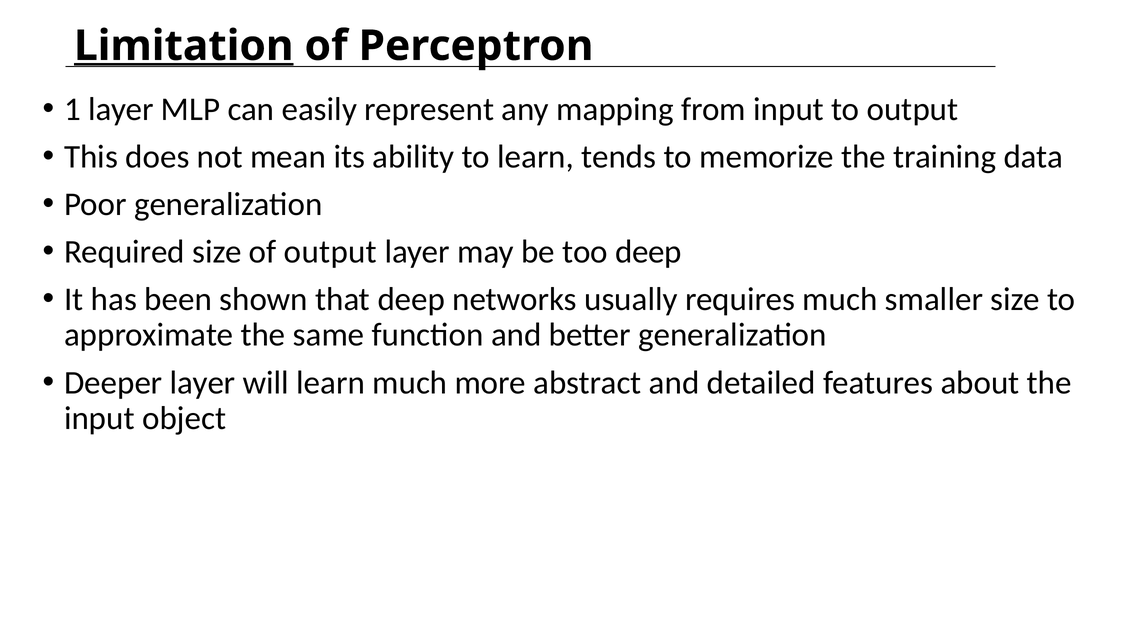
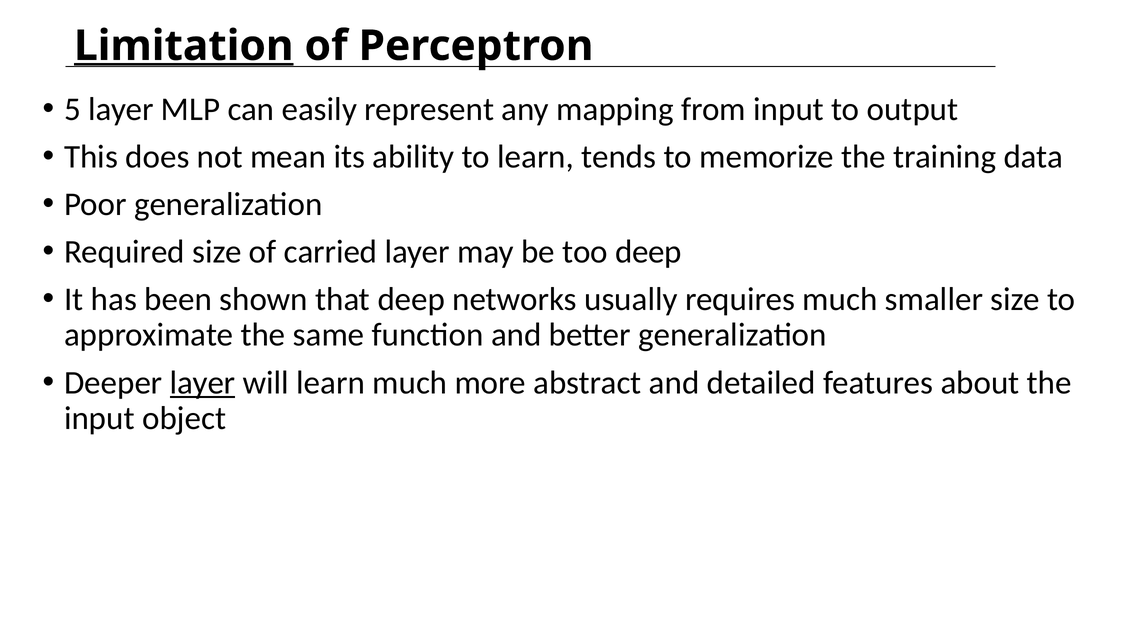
1: 1 -> 5 (73, 109)
of output: output -> carried (331, 252)
layer underline: none -> present (203, 382)
